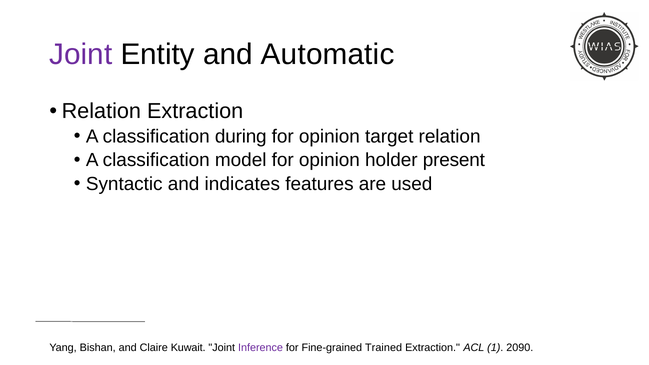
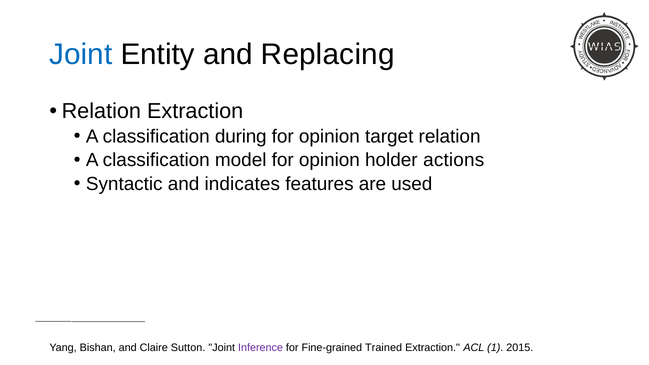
Joint colour: purple -> blue (81, 55)
Automatic: Automatic -> Replacing (328, 55)
present: present -> actions (454, 160)
Kuwait: Kuwait -> Sutton (188, 348)
2090: 2090 -> 2015 (520, 348)
